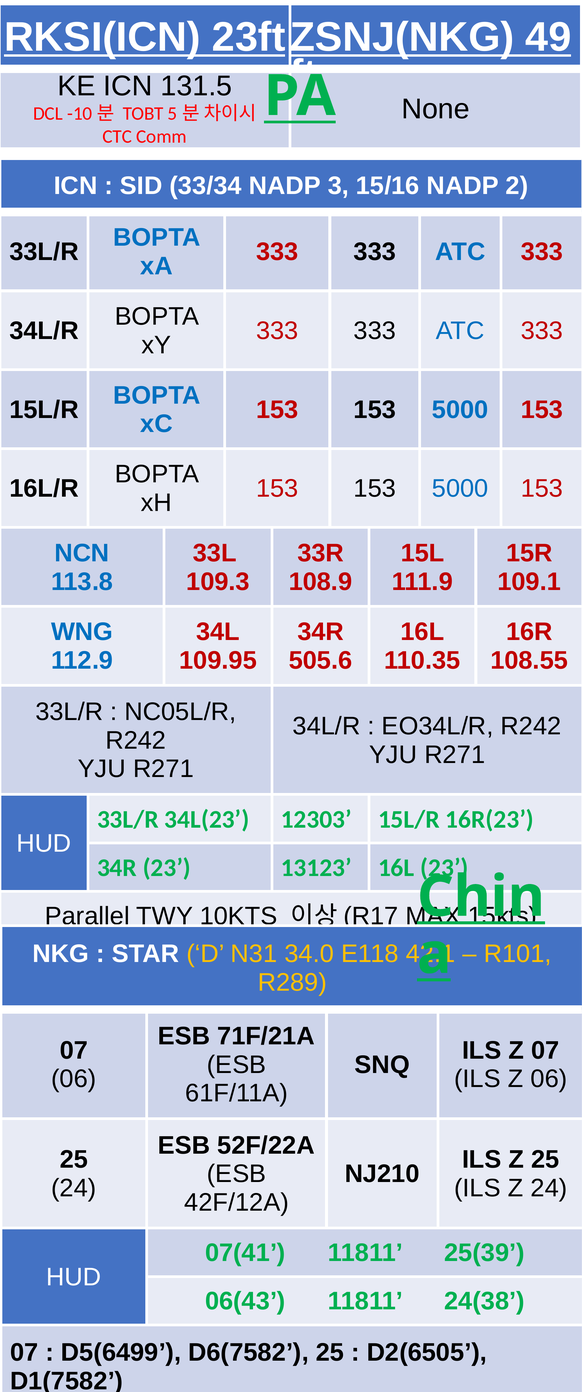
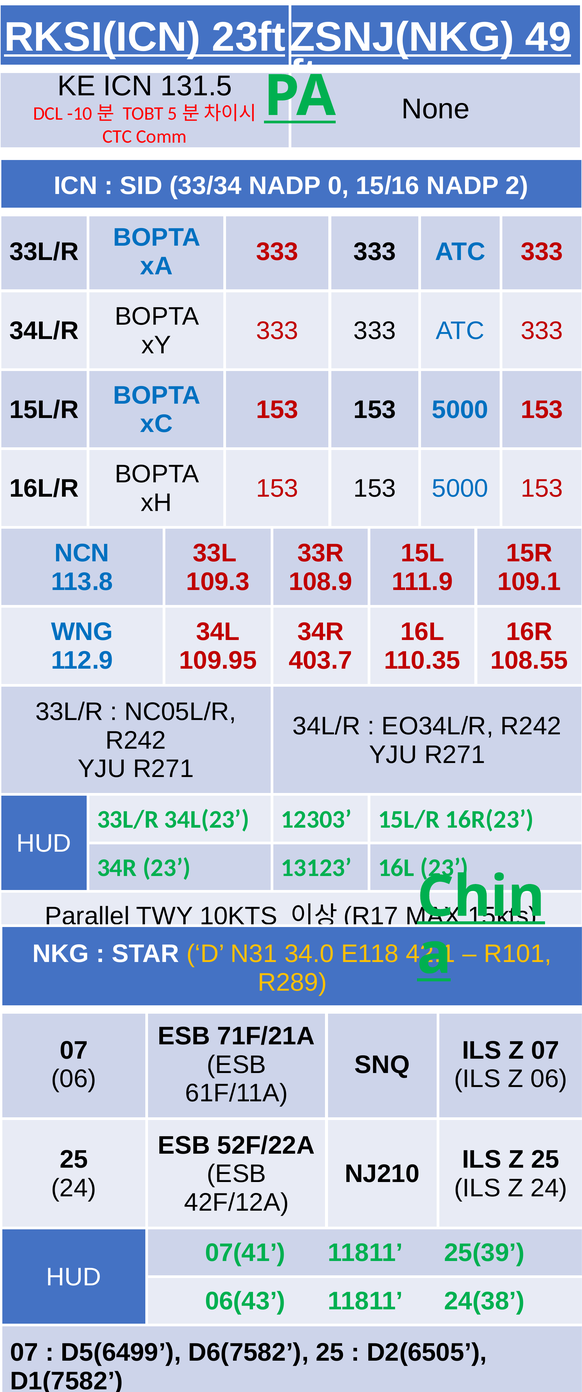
3: 3 -> 0 (338, 186)
505.6: 505.6 -> 403.7 (320, 661)
